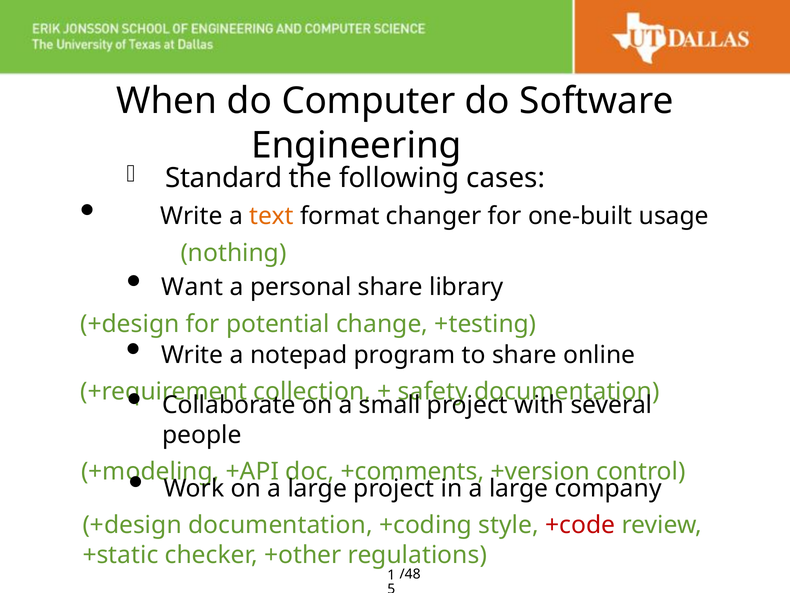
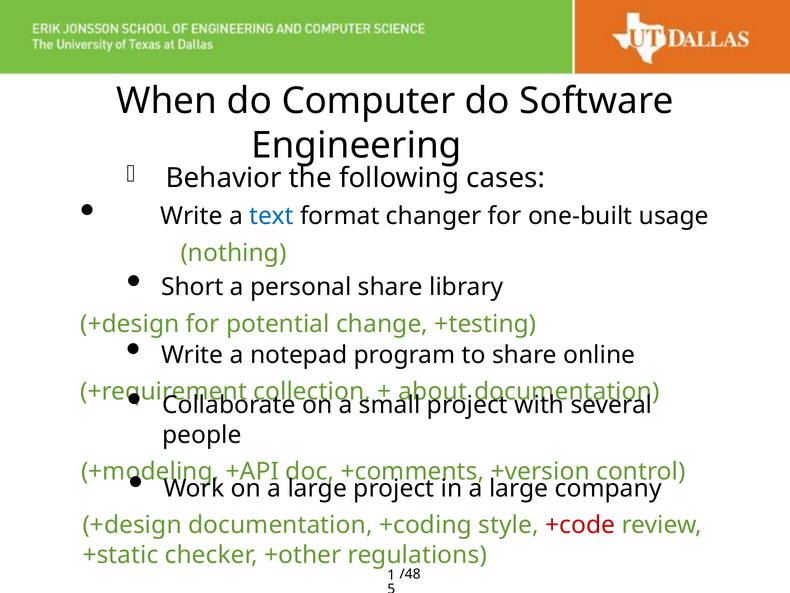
Standard: Standard -> Behavior (224, 178)
text colour: orange -> blue (272, 216)
Want: Want -> Short (192, 287)
safety: safety -> about (433, 391)
